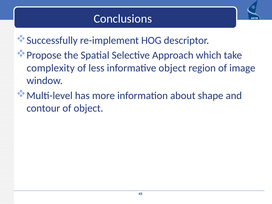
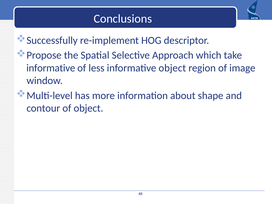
complexity: complexity -> informative (51, 68)
